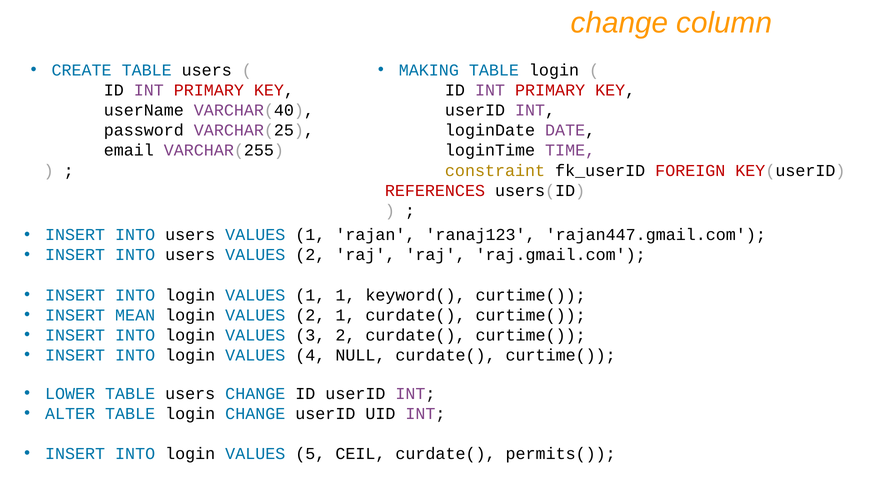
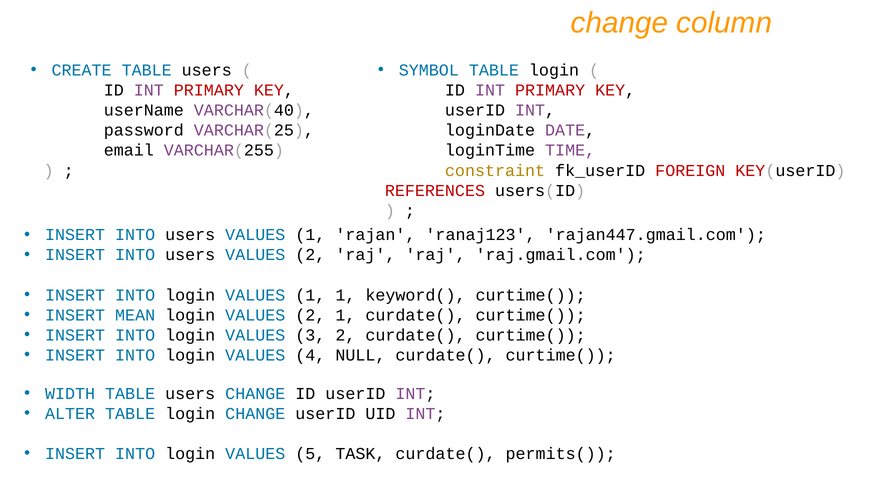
MAKING: MAKING -> SYMBOL (429, 70)
LOWER: LOWER -> WIDTH (70, 393)
CEIL: CEIL -> TASK (360, 453)
